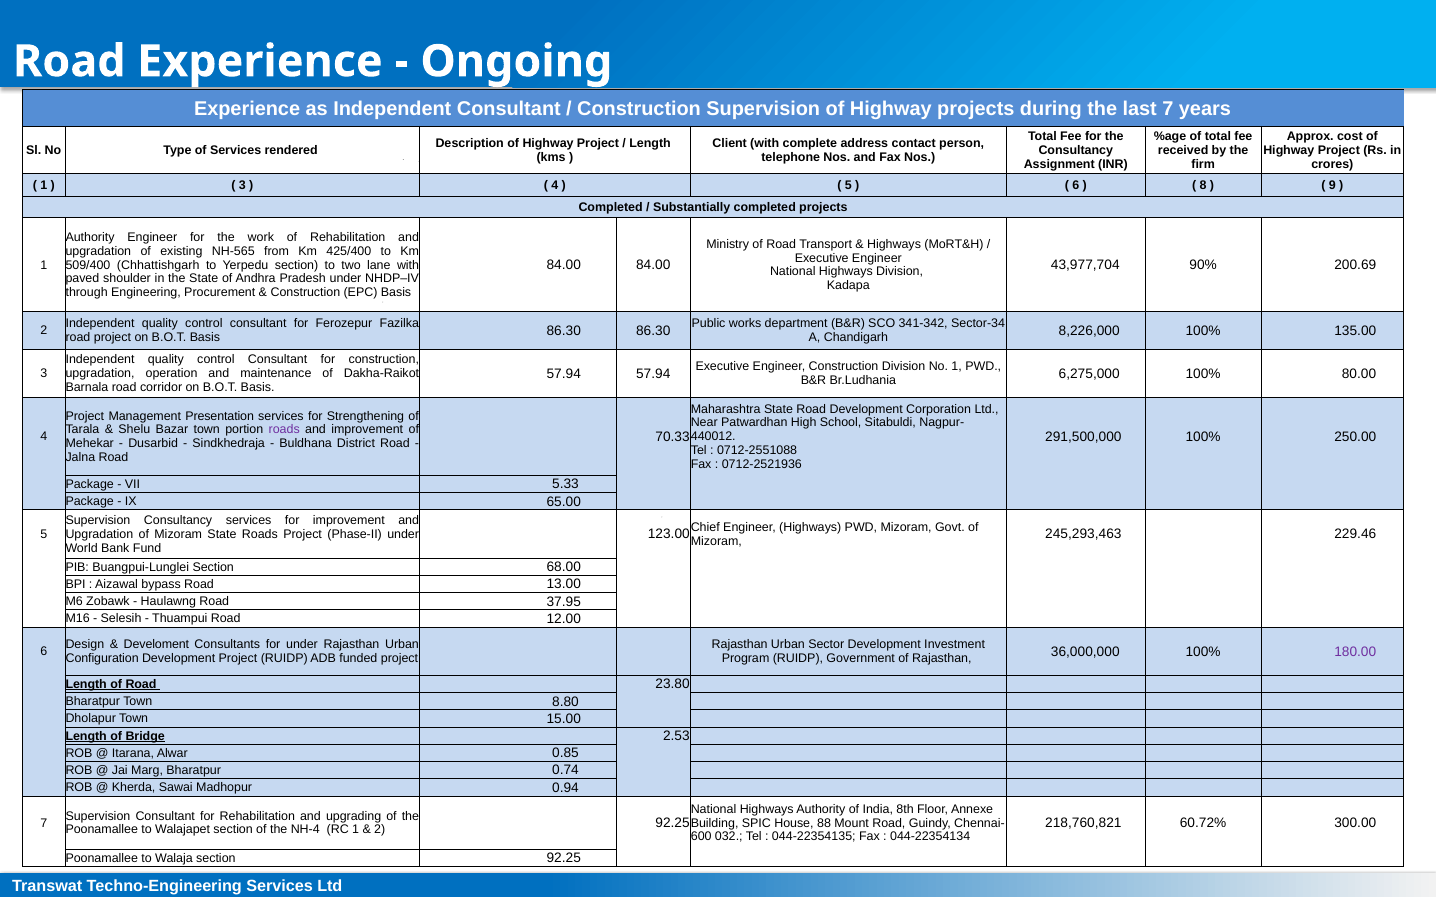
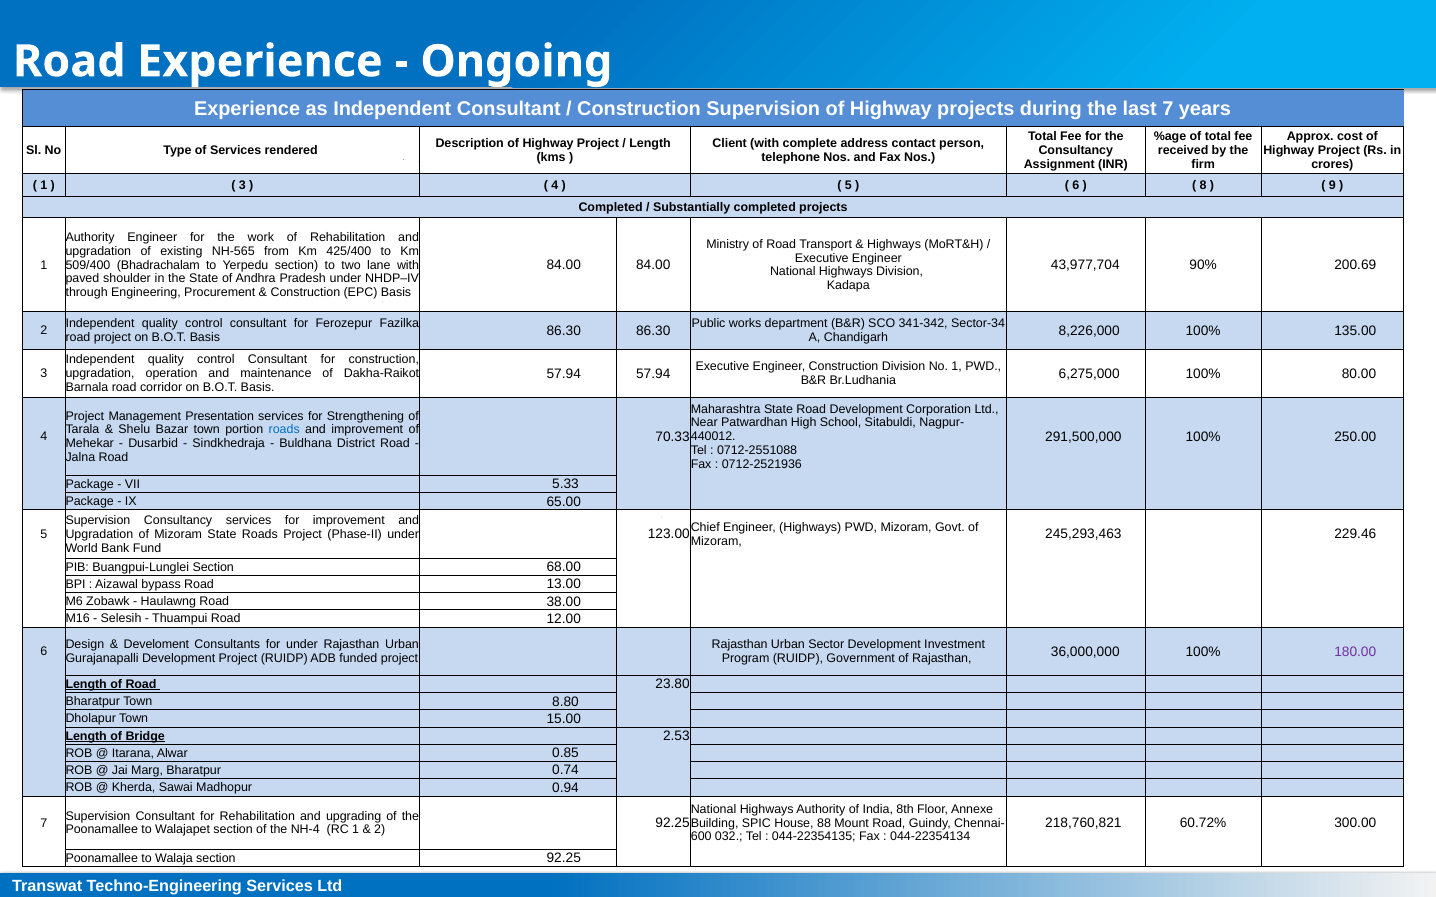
Chhattishgarh: Chhattishgarh -> Bhadrachalam (158, 265)
roads colour: purple -> blue (284, 430)
37.95: 37.95 -> 38.00 (564, 602)
Configuration: Configuration -> Gurajanapalli (102, 659)
